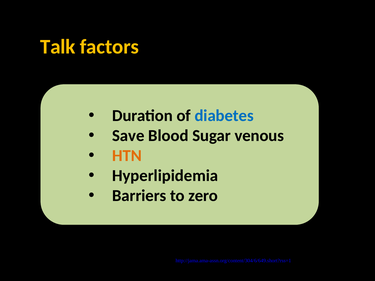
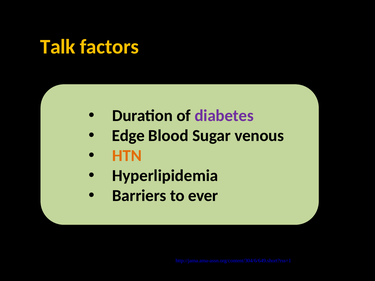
diabetes colour: blue -> purple (224, 116)
Save: Save -> Edge (128, 136)
zero: zero -> ever (203, 196)
